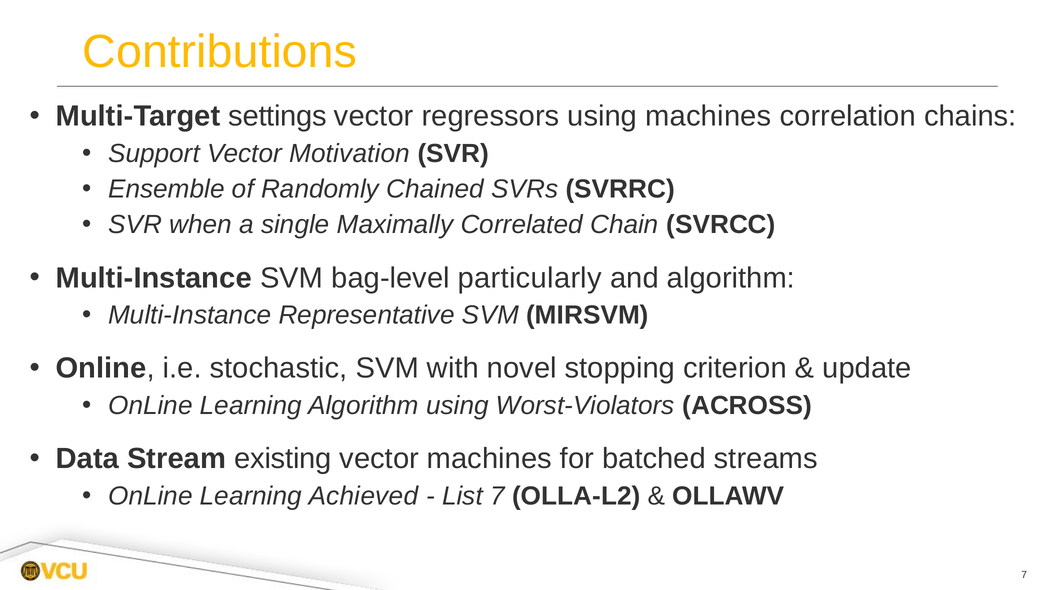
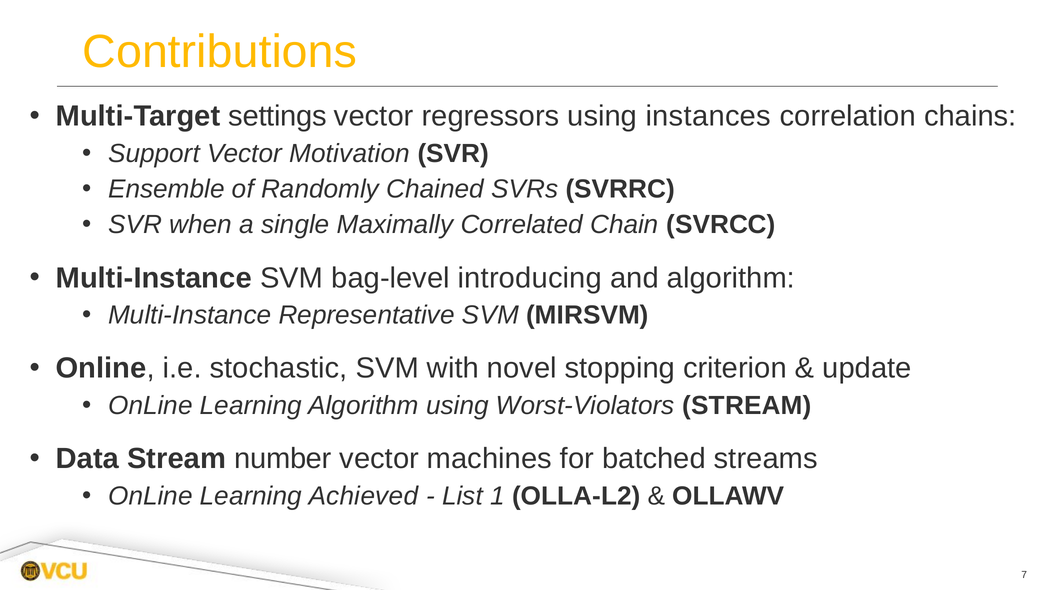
using machines: machines -> instances (708, 116)
particularly: particularly -> introducing (530, 278)
Worst-Violators ACROSS: ACROSS -> STREAM (747, 406)
existing: existing -> number (283, 459)
List 7: 7 -> 1 (497, 496)
